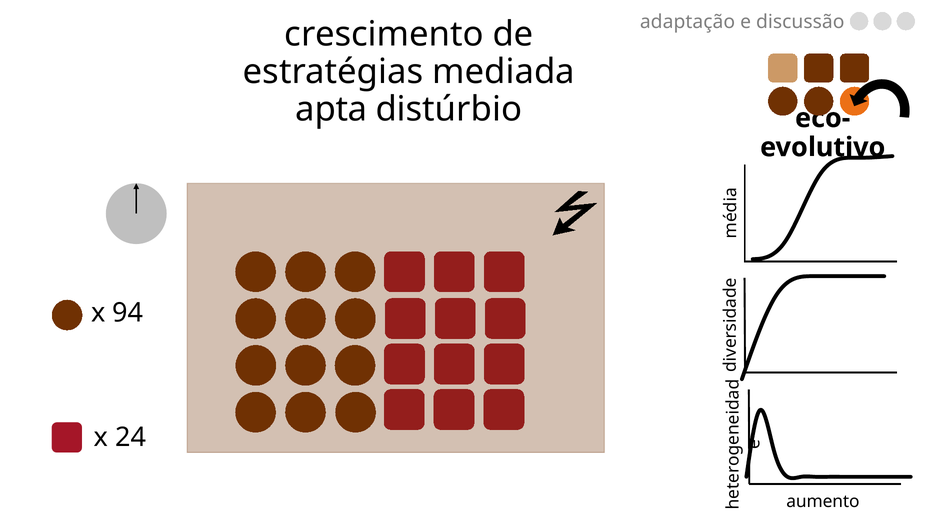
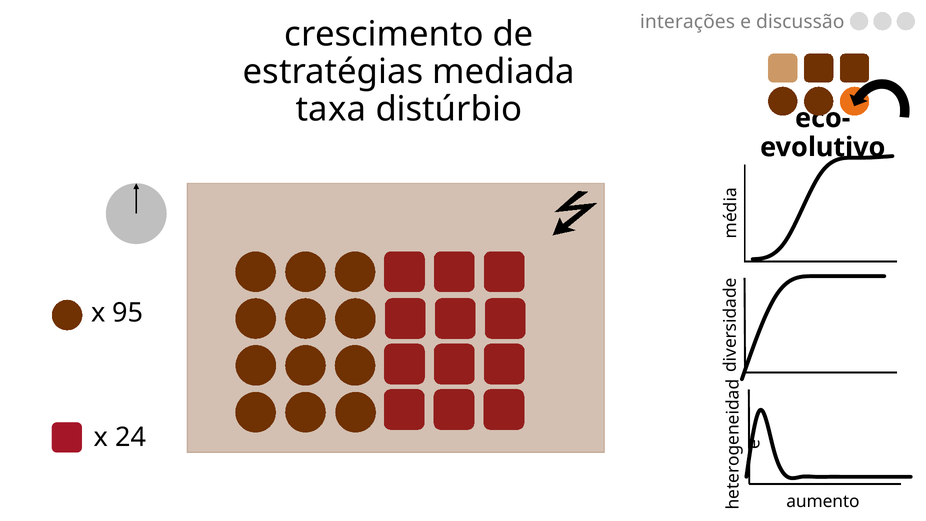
adaptação: adaptação -> interações (687, 22)
apta: apta -> taxa (331, 109)
94: 94 -> 95 (128, 313)
